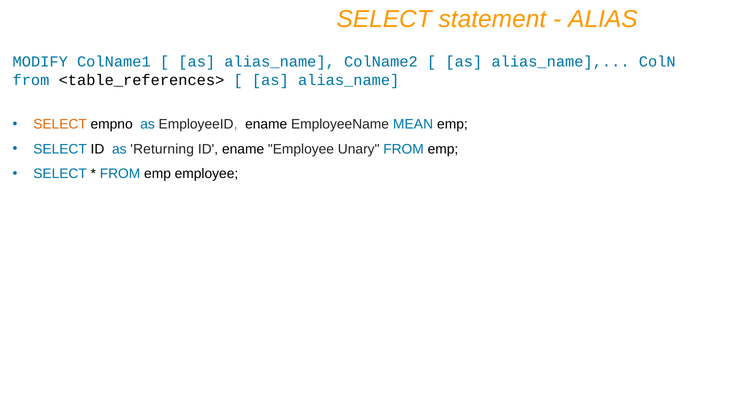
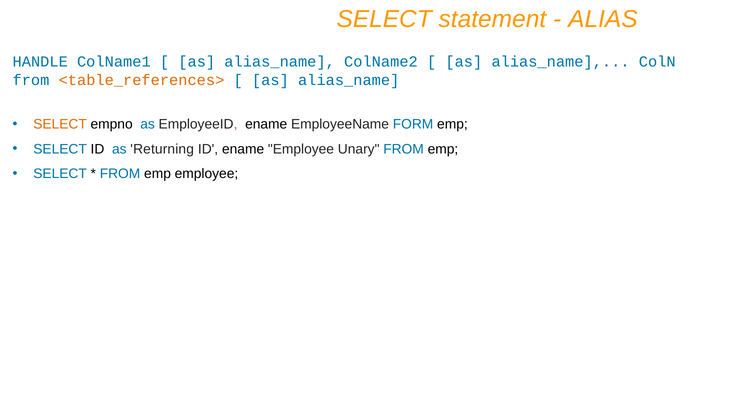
MODIFY: MODIFY -> HANDLE (40, 62)
<table_references> colour: black -> orange (141, 80)
MEAN: MEAN -> FORM (413, 124)
